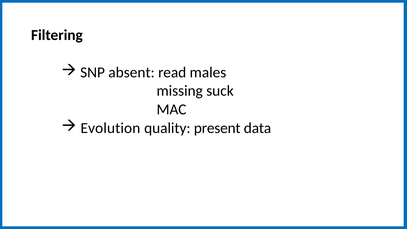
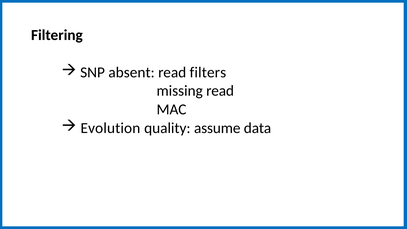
males: males -> filters (208, 72)
missing suck: suck -> read (220, 91)
present: present -> assume (217, 128)
